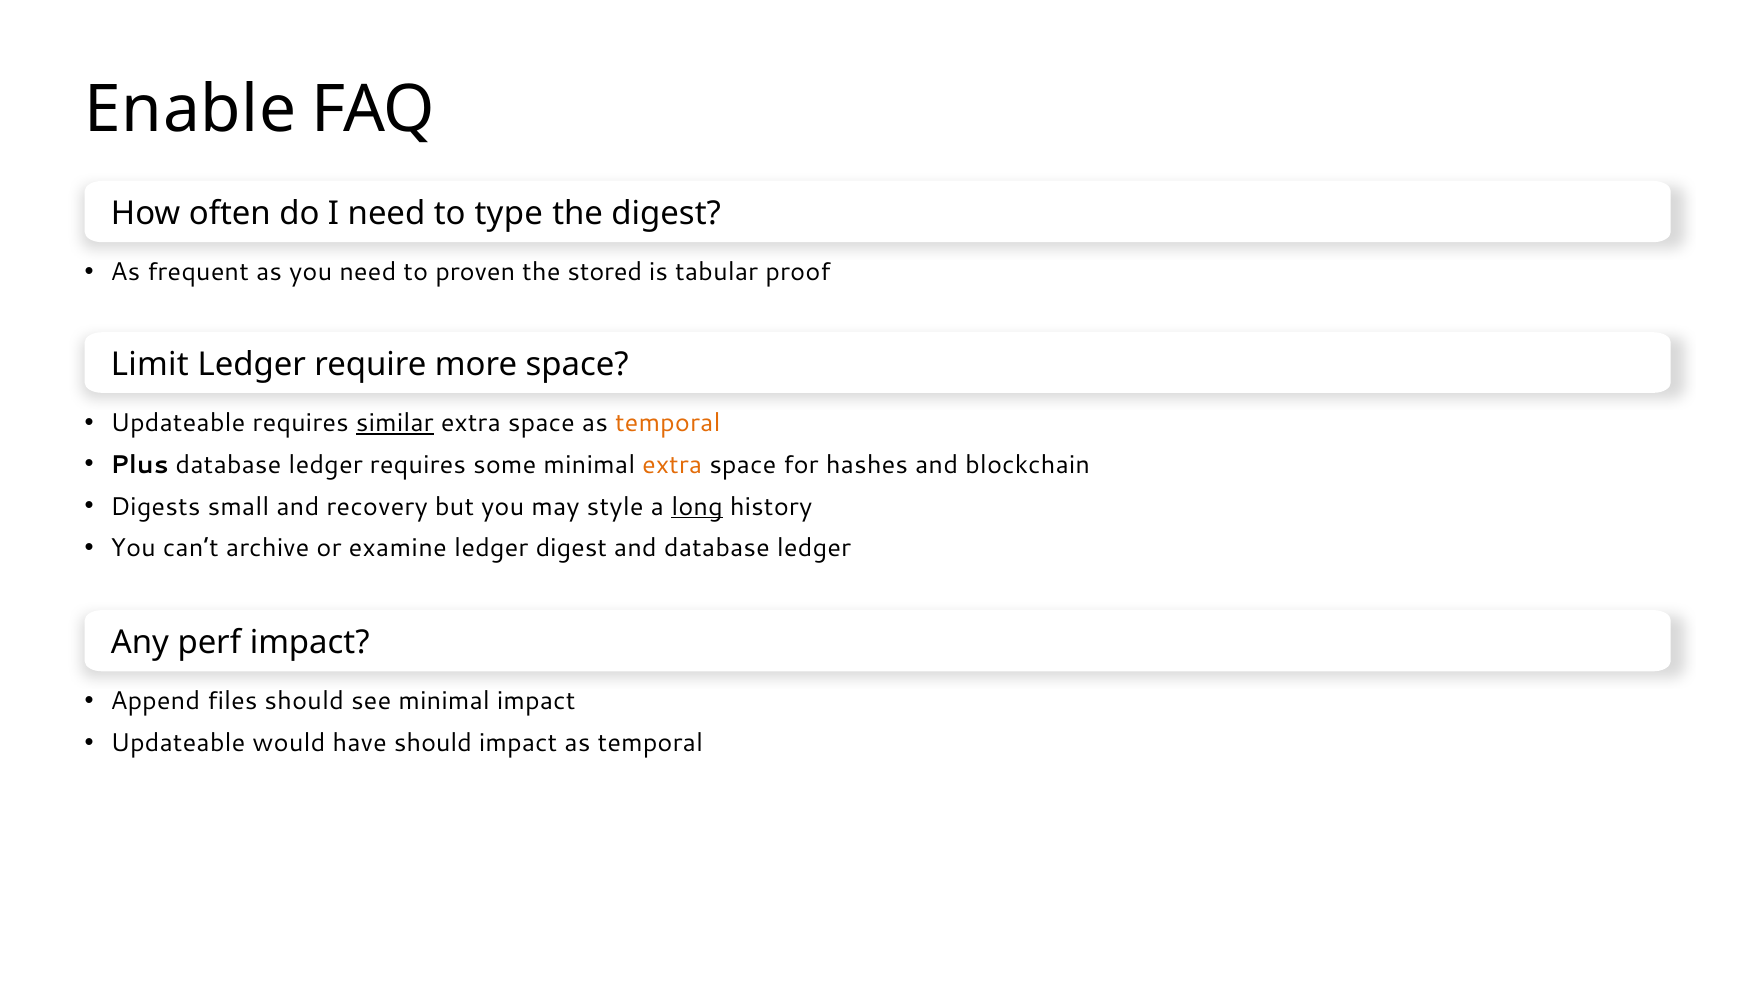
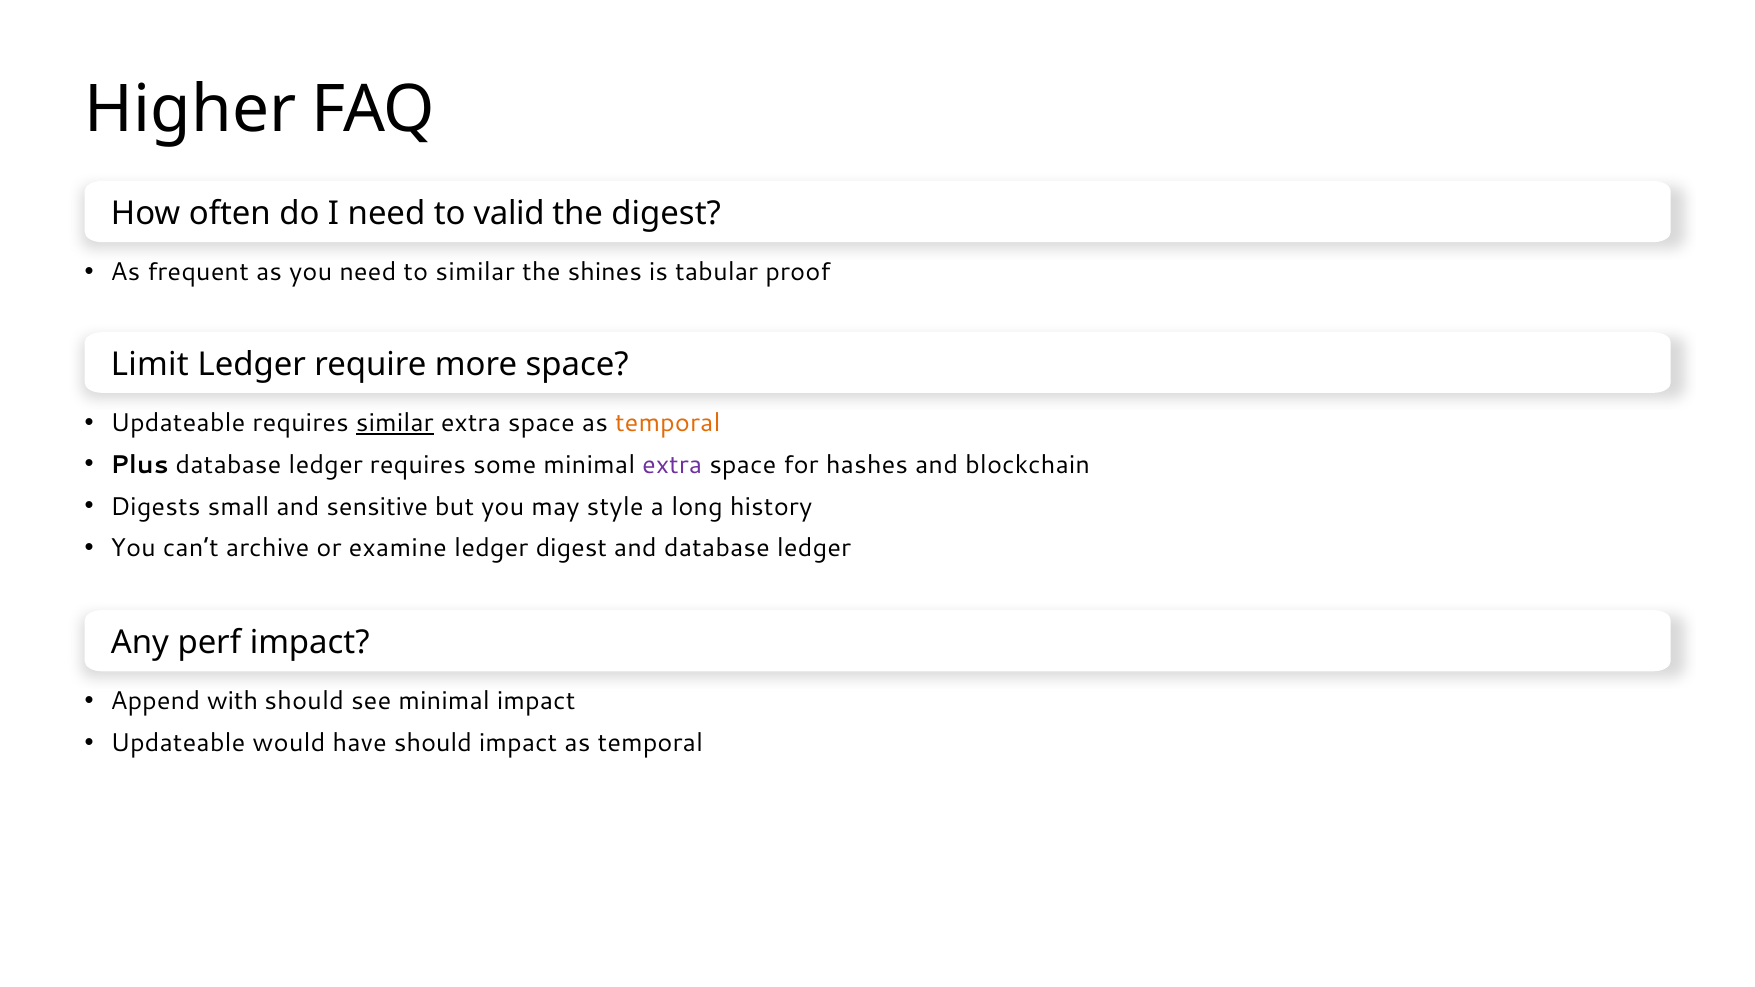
Enable: Enable -> Higher (191, 110)
type: type -> valid (509, 214)
to proven: proven -> similar (475, 273)
stored: stored -> shines (605, 273)
extra colour: orange -> purple (672, 465)
recovery: recovery -> sensitive (377, 507)
long underline: present -> none (697, 507)
files: files -> with (233, 702)
